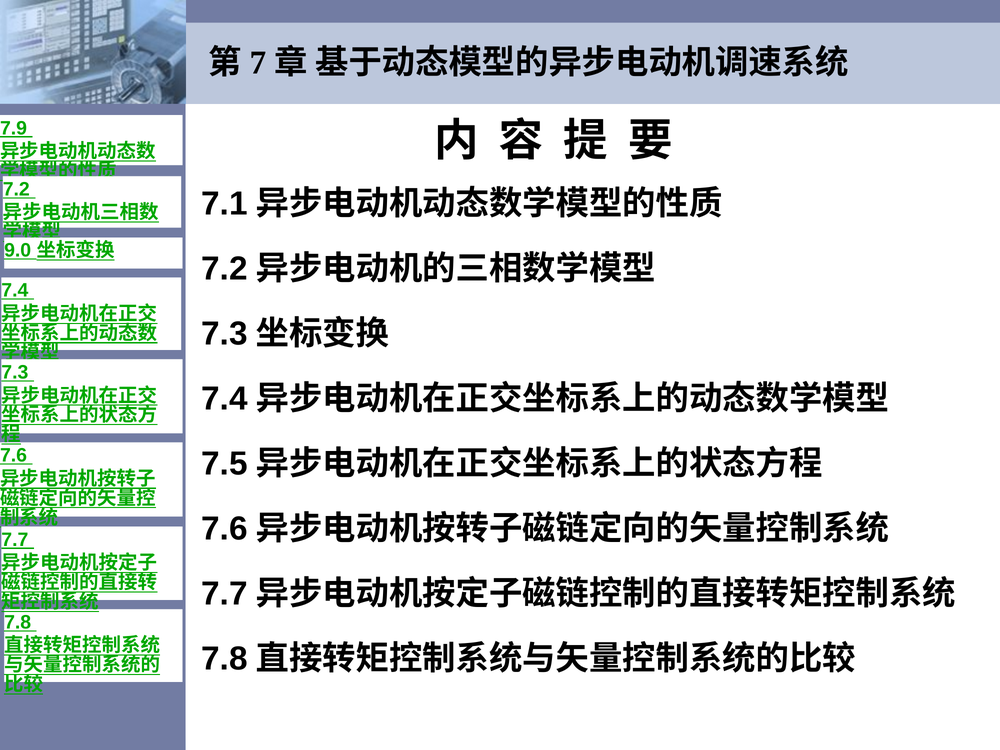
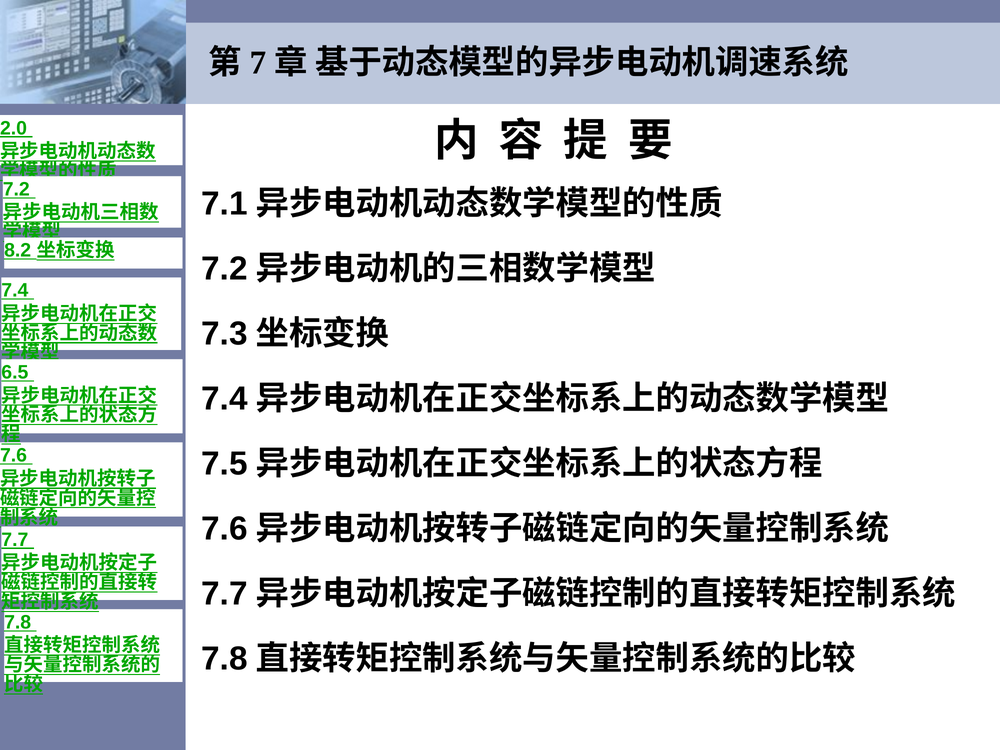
7.9: 7.9 -> 2.0 (13, 128)
9.0: 9.0 -> 8.2 (18, 251)
7.3: 7.3 -> 6.5 (15, 372)
